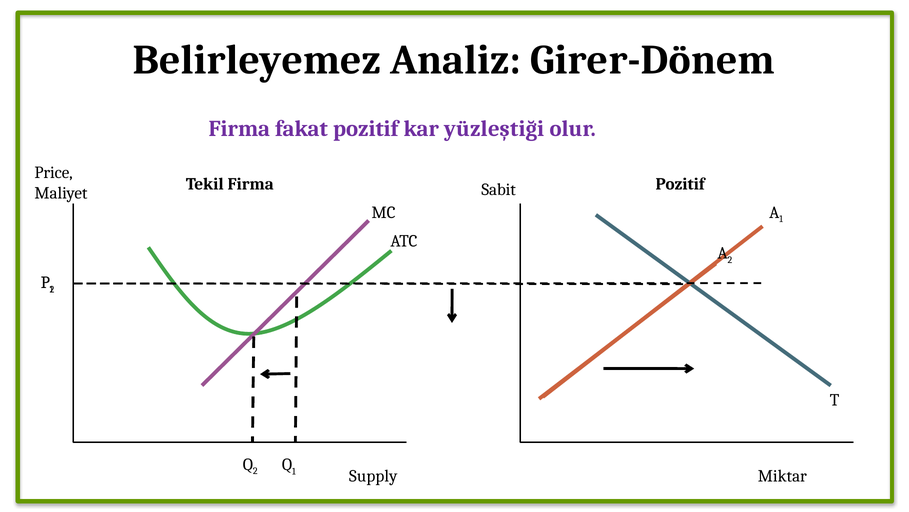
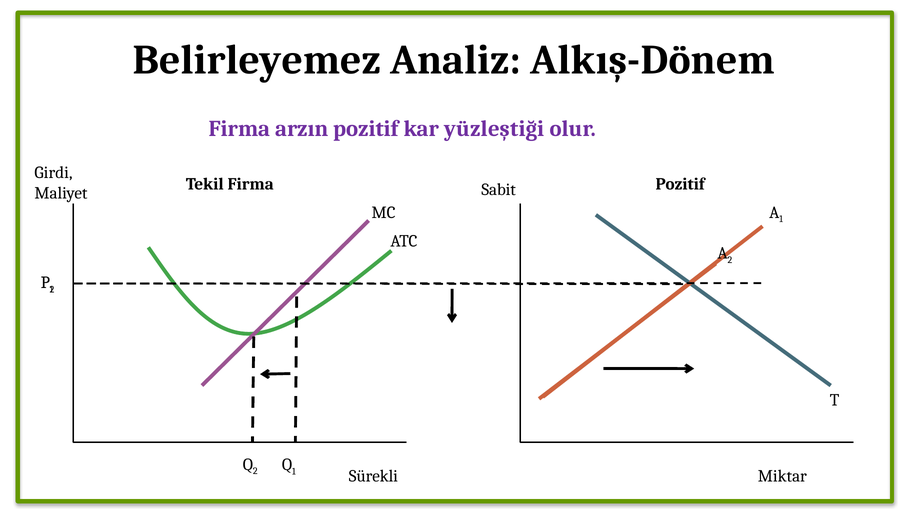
Girer-Dönem: Girer-Dönem -> Alkış-Dönem (653, 60)
fakat: fakat -> arzın (302, 129)
Price: Price -> Girdi (53, 173)
Supply: Supply -> Sürekli (373, 476)
